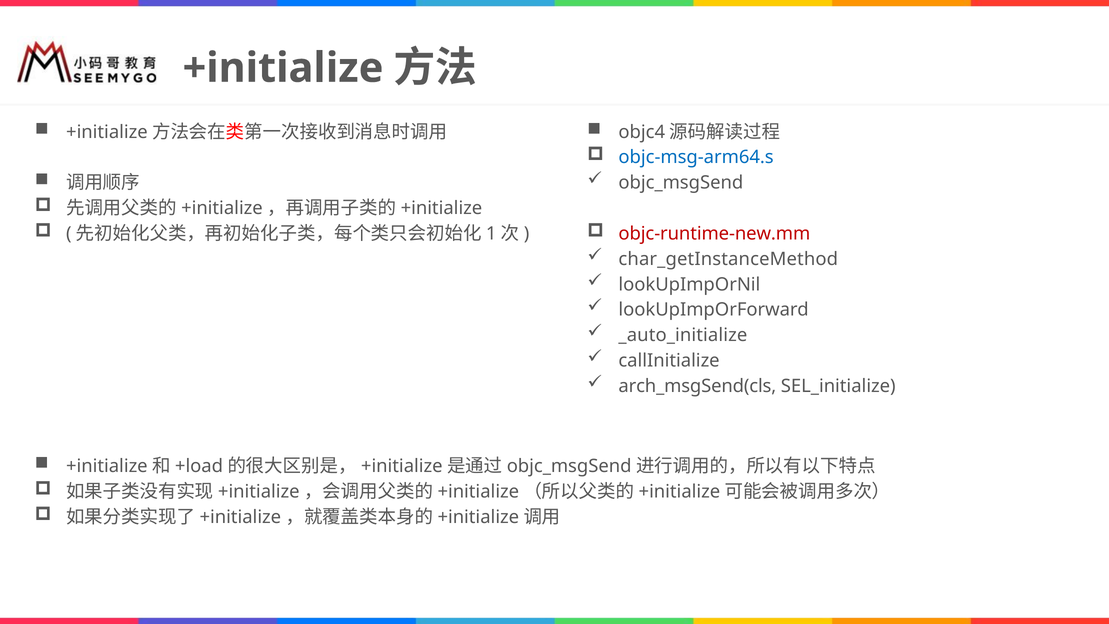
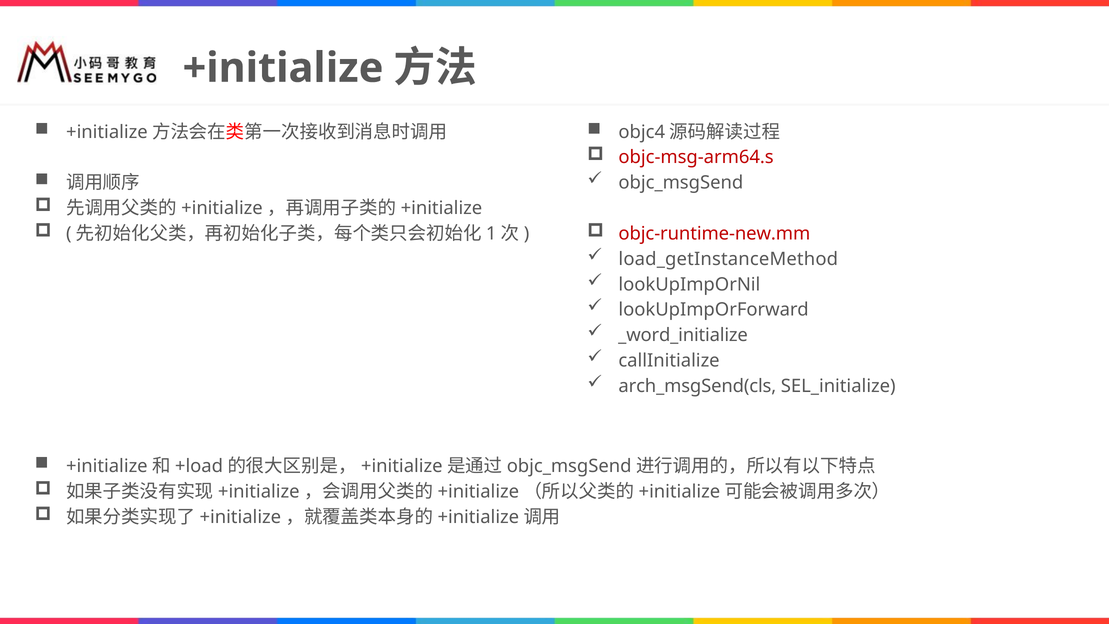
objc-msg-arm64.s colour: blue -> red (696, 157)
char_getInstanceMethod: char_getInstanceMethod -> load_getInstanceMethod (728, 259)
_auto_initialize: _auto_initialize -> _word_initialize (683, 335)
